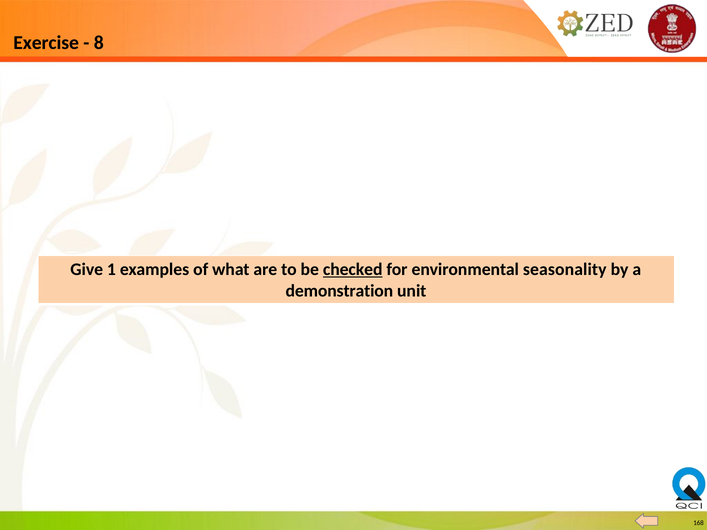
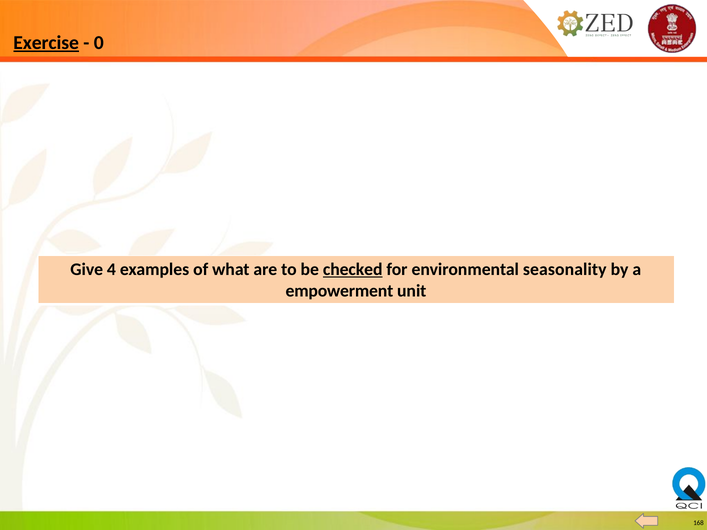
Exercise underline: none -> present (46, 43)
8: 8 -> 0 (99, 43)
1: 1 -> 4 (111, 270)
demonstration: demonstration -> empowerment (339, 291)
